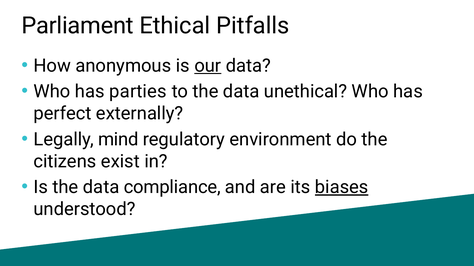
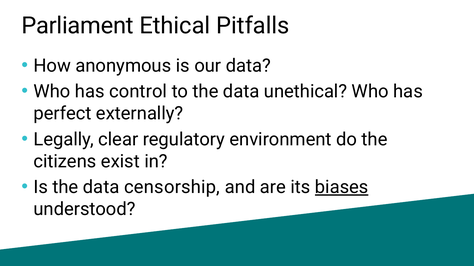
our underline: present -> none (208, 66)
parties: parties -> control (138, 92)
mind: mind -> clear (118, 140)
compliance: compliance -> censorship (172, 188)
